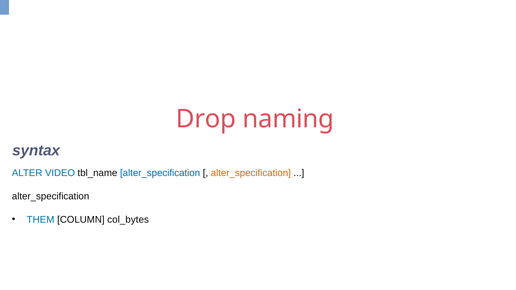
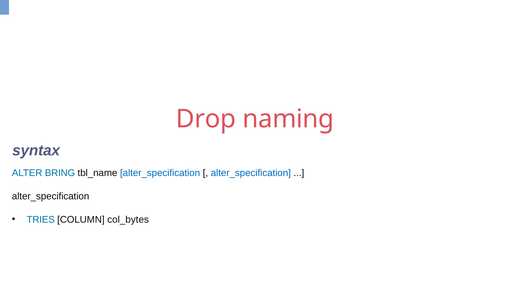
VIDEO: VIDEO -> BRING (60, 173)
alter_specification colour: orange -> blue (251, 173)
THEM: THEM -> TRIES (41, 220)
